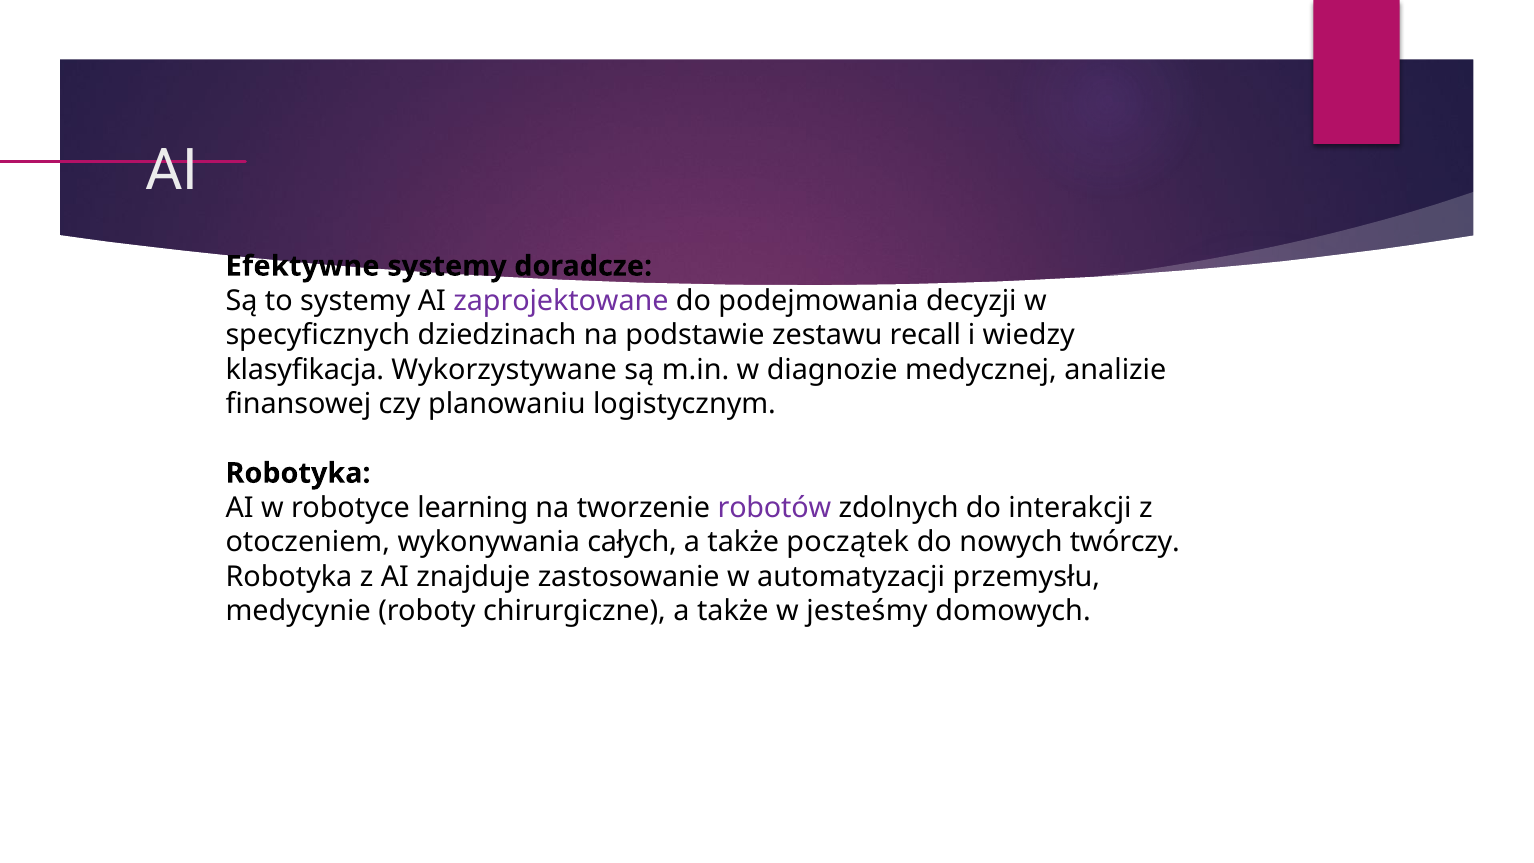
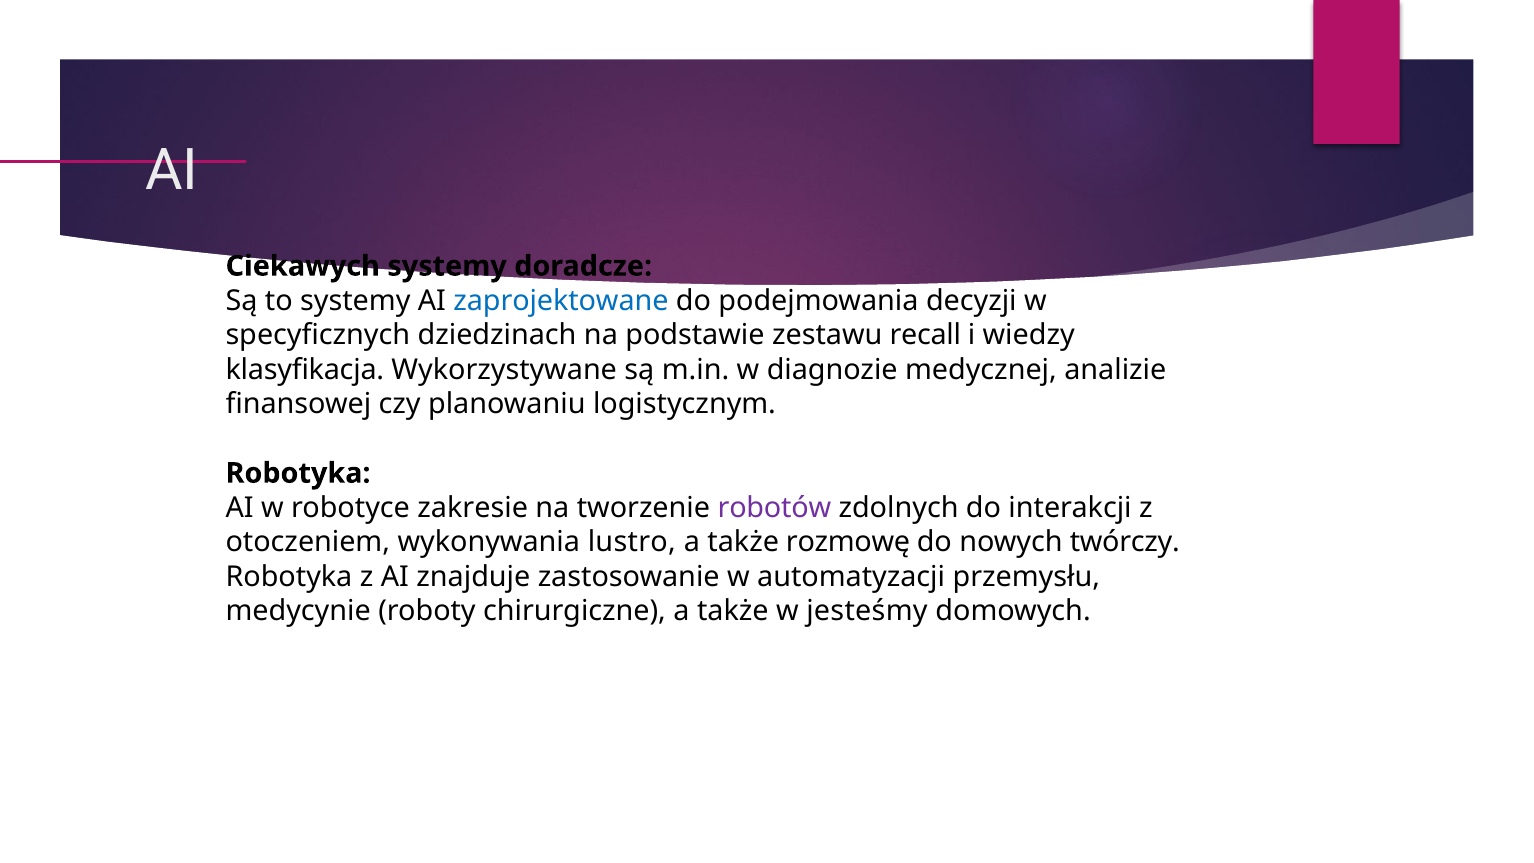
Efektywne: Efektywne -> Ciekawych (303, 266)
zaprojektowane colour: purple -> blue (561, 301)
learning: learning -> zakresie (473, 508)
całych: całych -> lustro (632, 542)
początek: początek -> rozmowę (848, 542)
